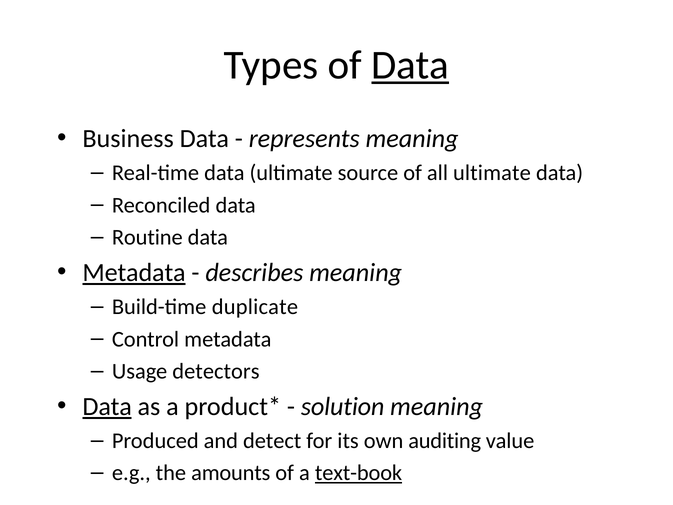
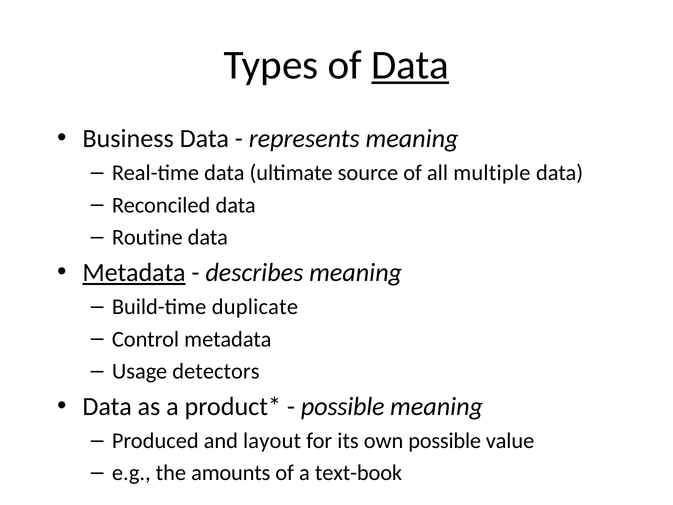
all ultimate: ultimate -> multiple (492, 173)
Data underline: present -> none (107, 407)
solution: solution -> possible (343, 407)
detect: detect -> layout (272, 441)
own auditing: auditing -> possible (445, 441)
text-book underline: present -> none (359, 473)
